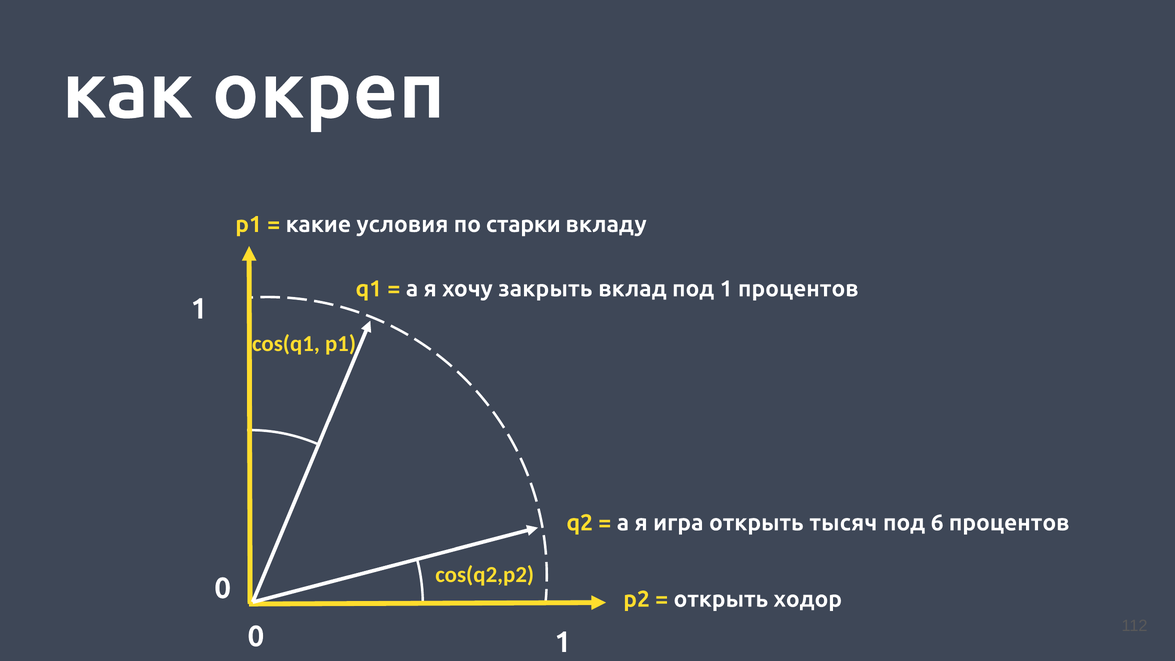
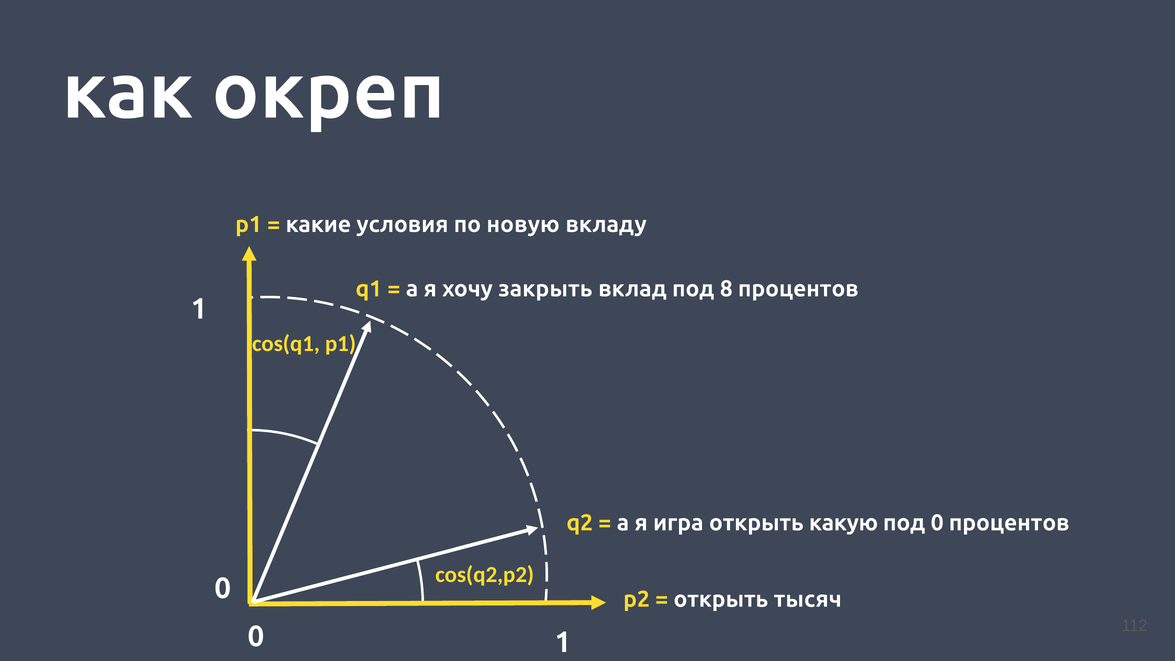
старки: старки -> новую (523, 224)
под 1: 1 -> 8 (726, 289)
тысяч: тысяч -> какую (844, 523)
под 6: 6 -> 0 (937, 523)
ходор: ходор -> тысяч (808, 599)
